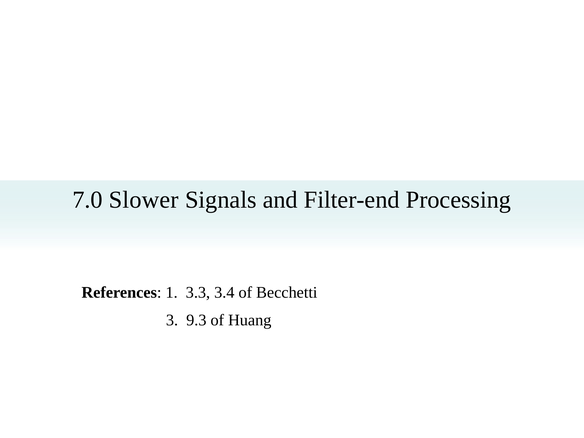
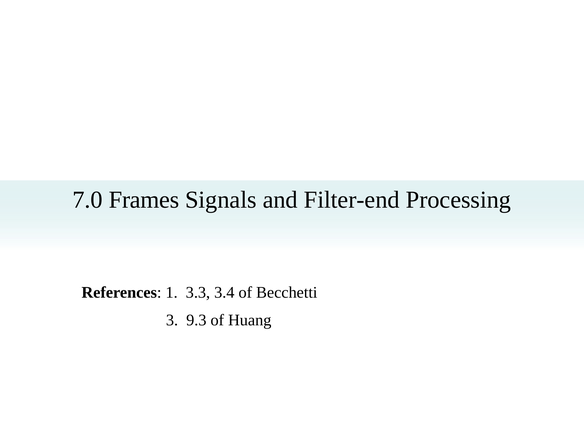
Slower: Slower -> Frames (144, 200)
